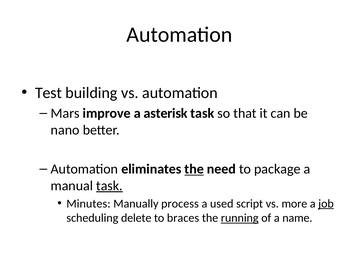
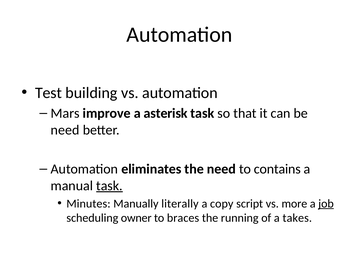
nano: nano -> need (65, 130)
the underline: present -> none (194, 169)
package: package -> contains (277, 169)
process: process -> literally (180, 204)
used: used -> copy (222, 204)
delete: delete -> owner (136, 218)
running underline: present -> none (240, 218)
name: name -> takes (297, 218)
